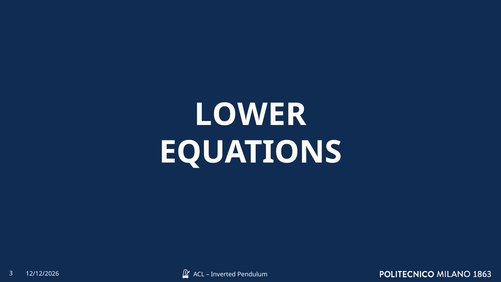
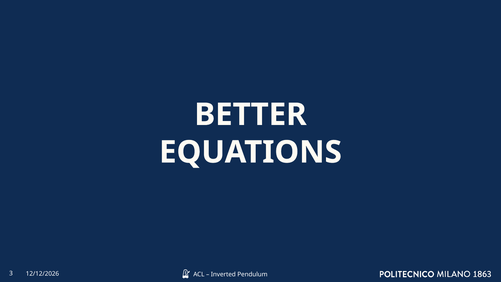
LOWER: LOWER -> BETTER (251, 115)
